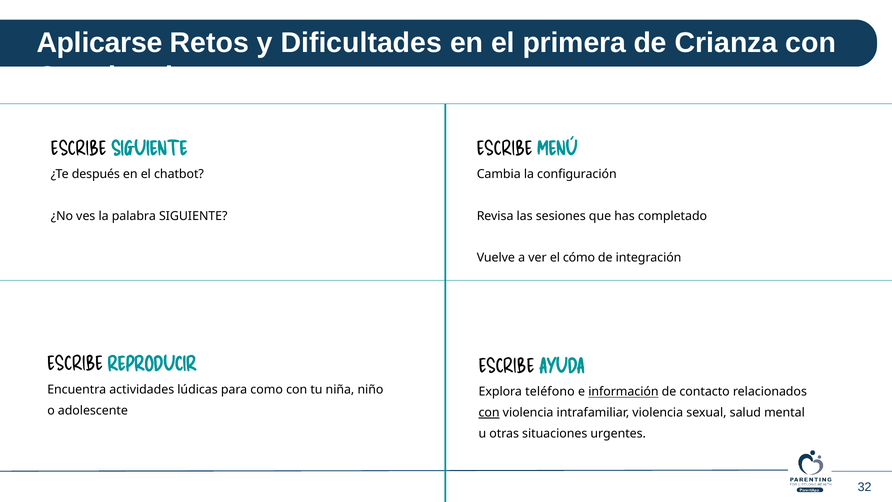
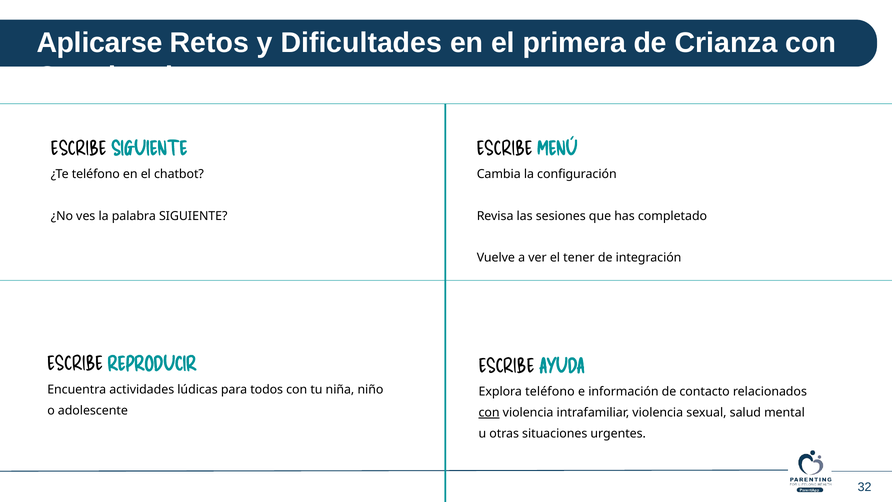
¿Te después: después -> teléfono (96, 174)
cómo: cómo -> tener (579, 258)
como: como -> todos (267, 390)
información underline: present -> none (623, 392)
